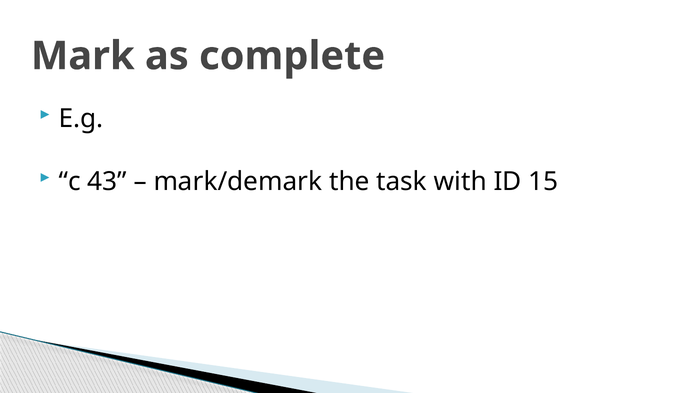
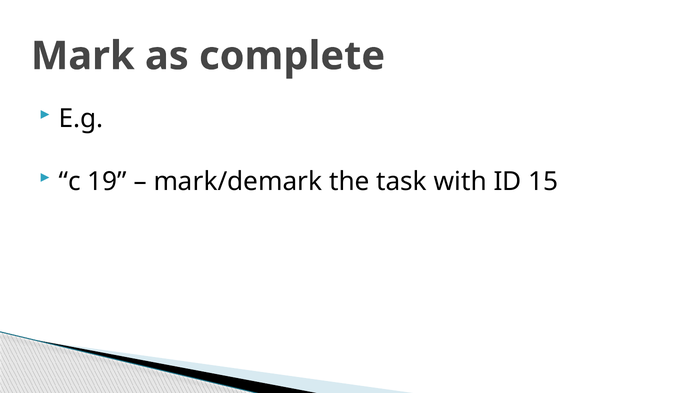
43: 43 -> 19 (107, 181)
